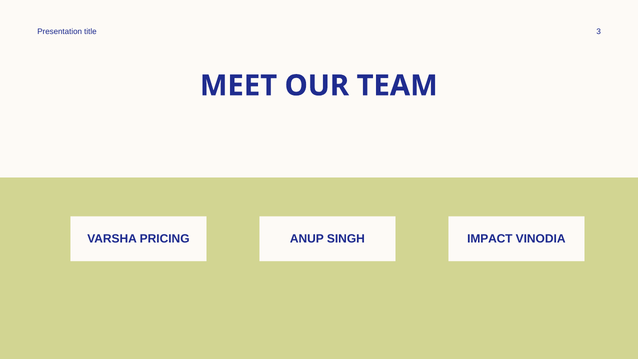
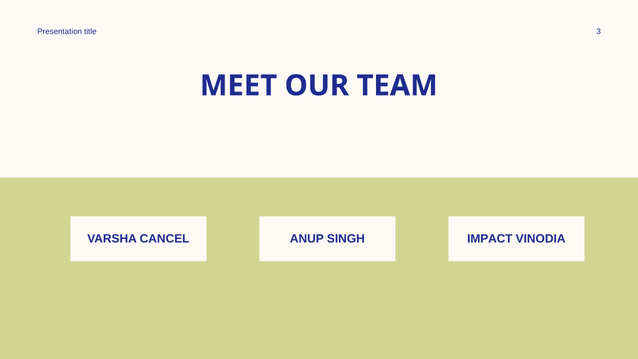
PRICING: PRICING -> CANCEL (165, 239)
